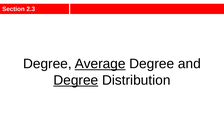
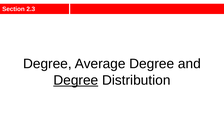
Average underline: present -> none (100, 64)
